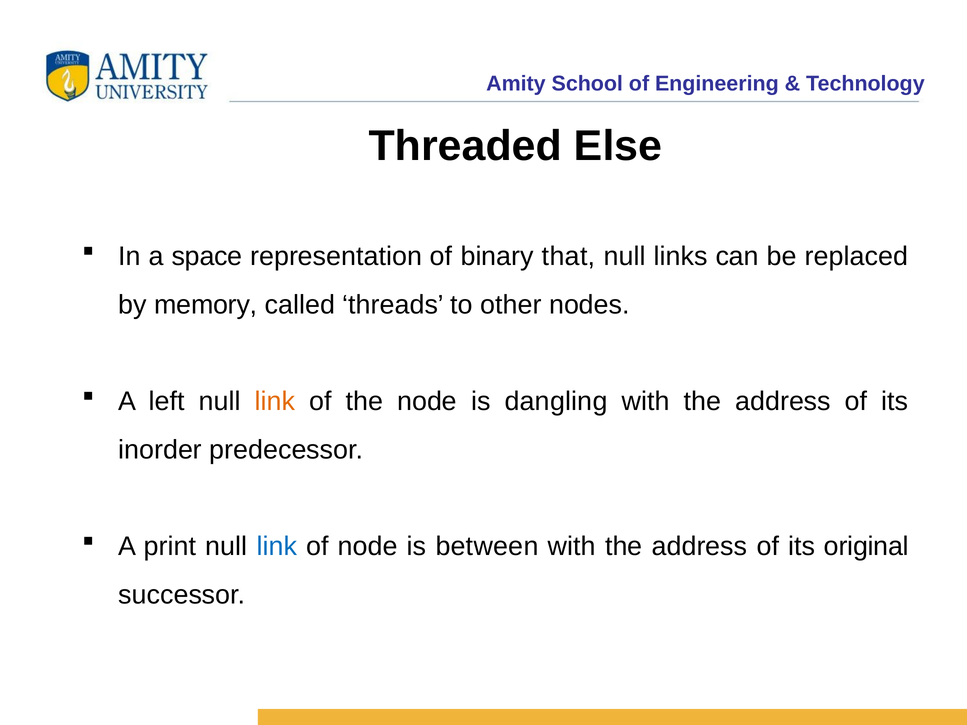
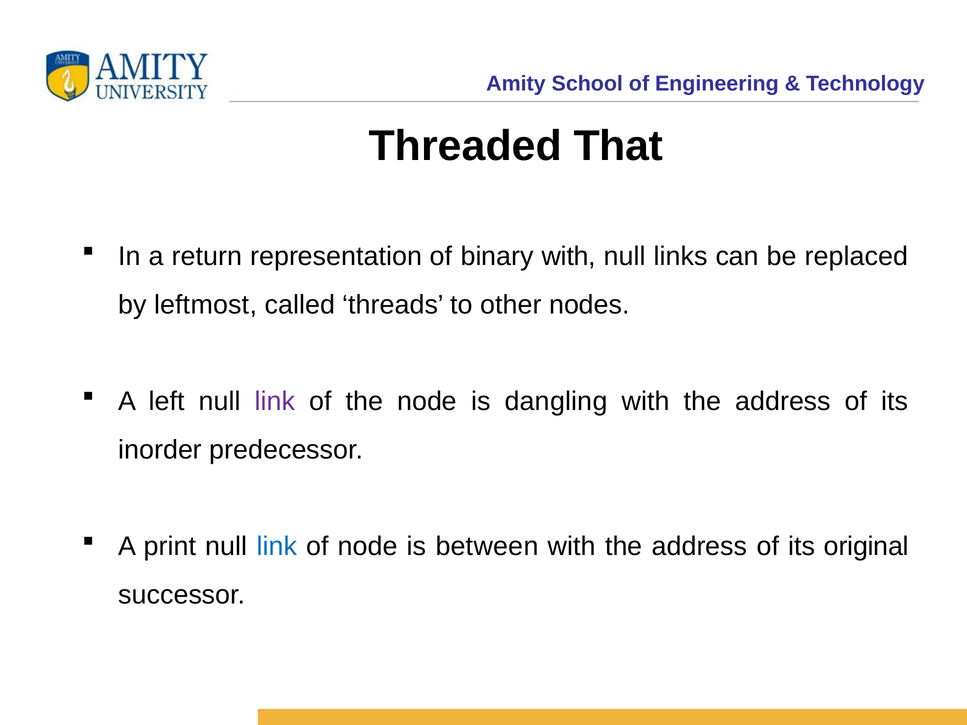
Else: Else -> That (618, 146)
space: space -> return (207, 256)
binary that: that -> with (569, 256)
memory: memory -> leftmost (206, 305)
link colour: orange -> purple (275, 401)
